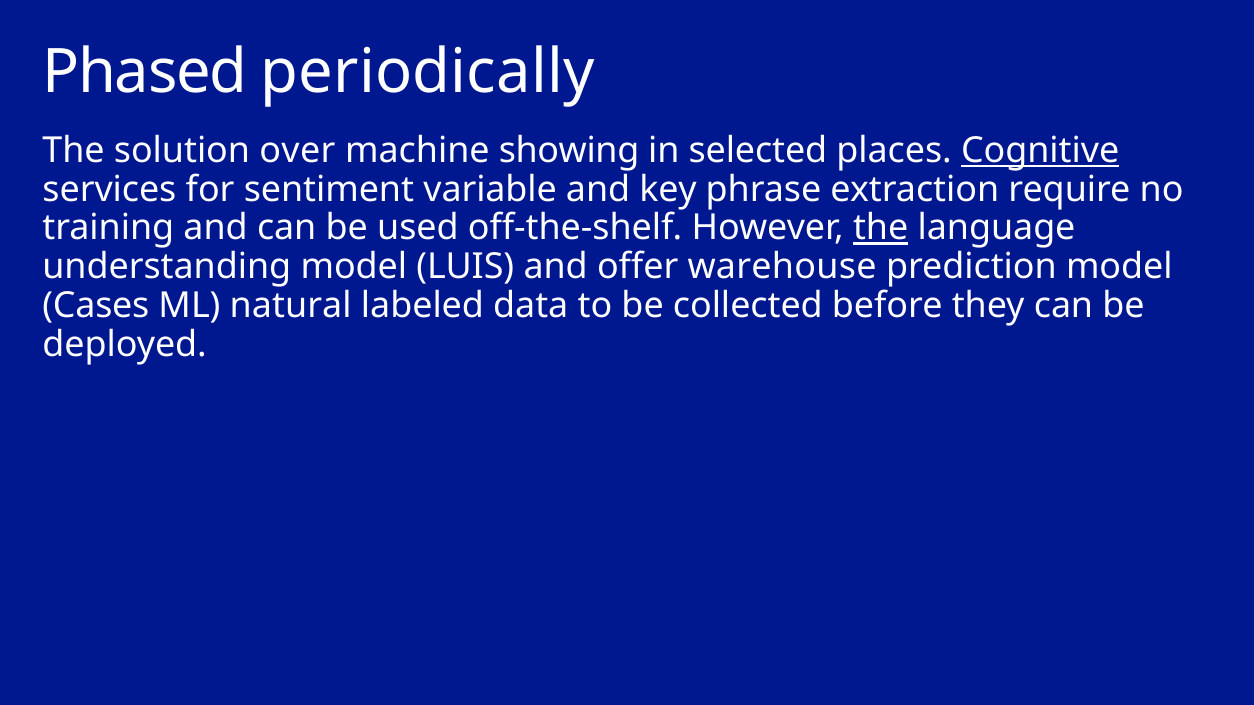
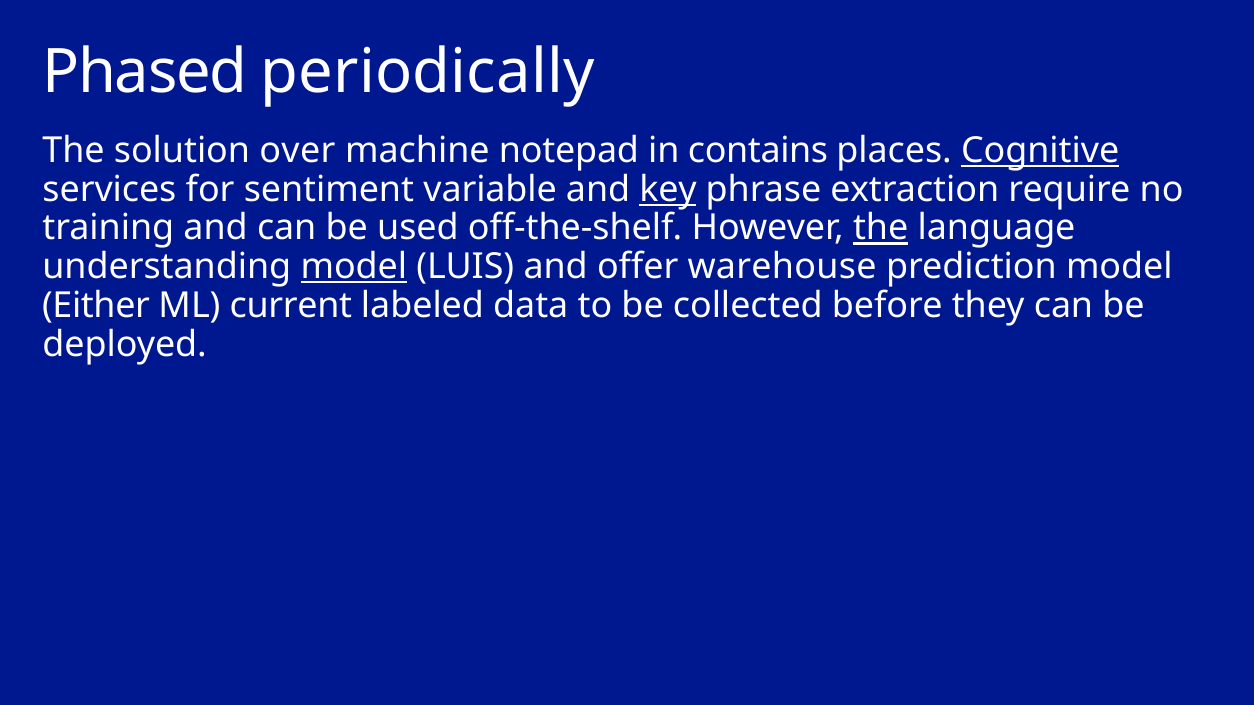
showing: showing -> notepad (569, 151)
selected: selected -> contains (758, 151)
key underline: none -> present (668, 189)
model underline: none -> present (354, 267)
Cases: Cases -> Either (96, 306)
natural: natural -> current (291, 306)
